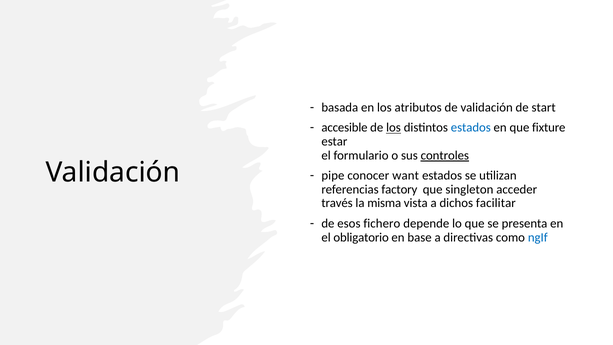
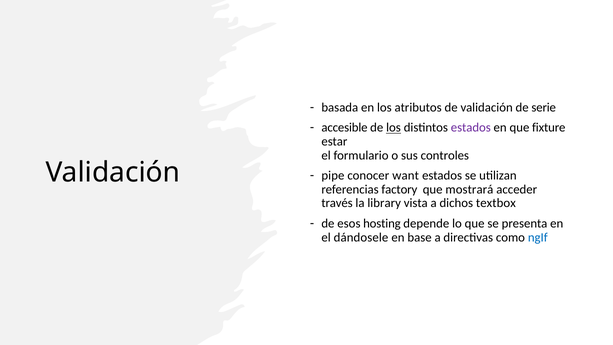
start: start -> serie (544, 107)
estados colour: blue -> purple (471, 128)
controles underline: present -> none (445, 155)
singleton: singleton -> mostrará (469, 189)
misma: misma -> library (384, 203)
facilitar: facilitar -> textbox (496, 203)
fichero: fichero -> hosting (382, 223)
obligatorio: obligatorio -> dándosele (361, 237)
